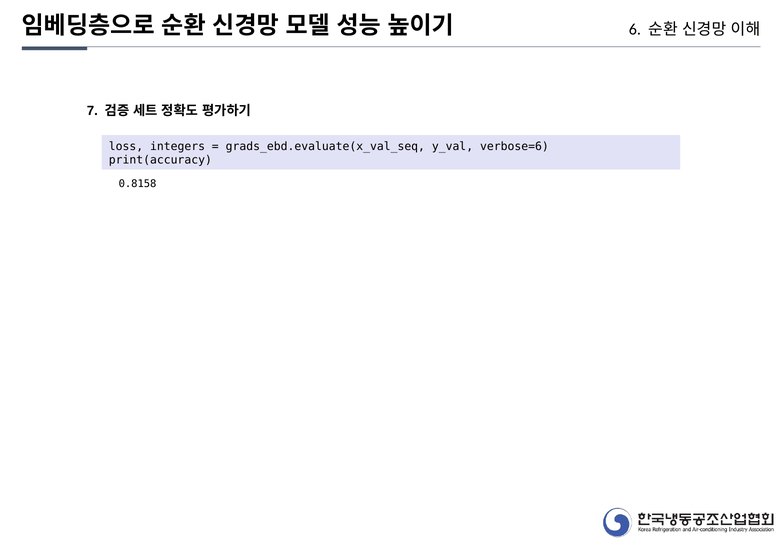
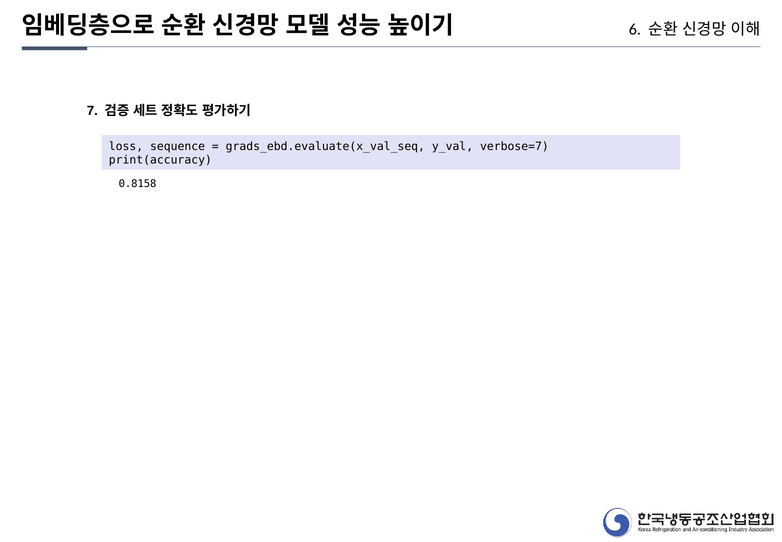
integers: integers -> sequence (178, 146)
verbose=6: verbose=6 -> verbose=7 (514, 146)
